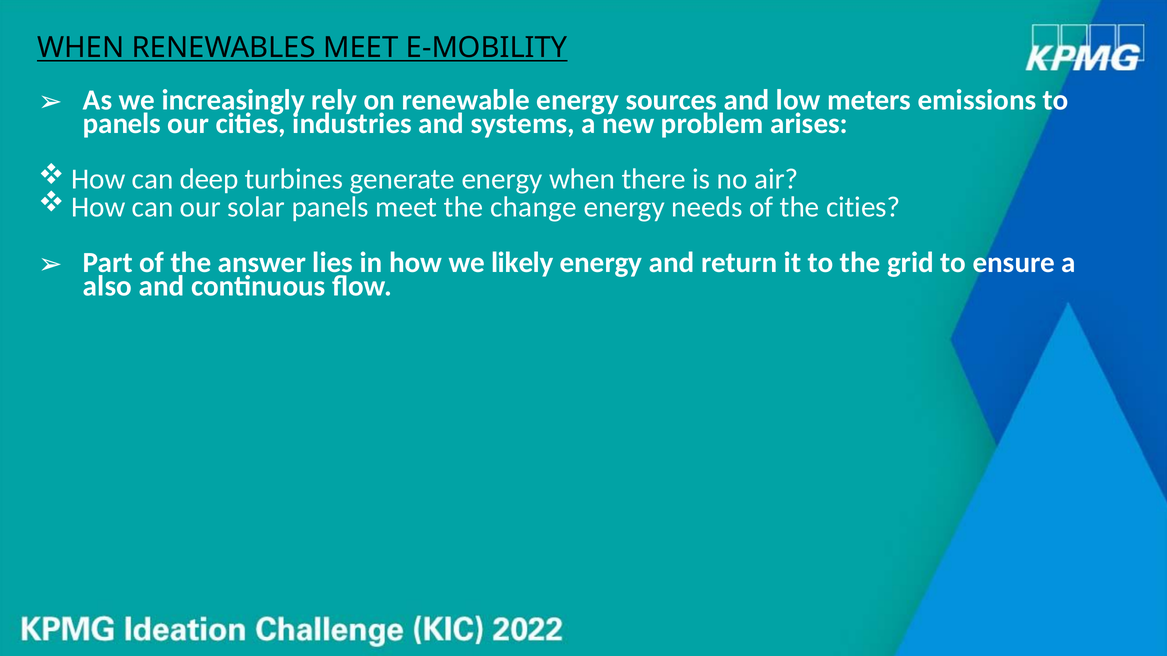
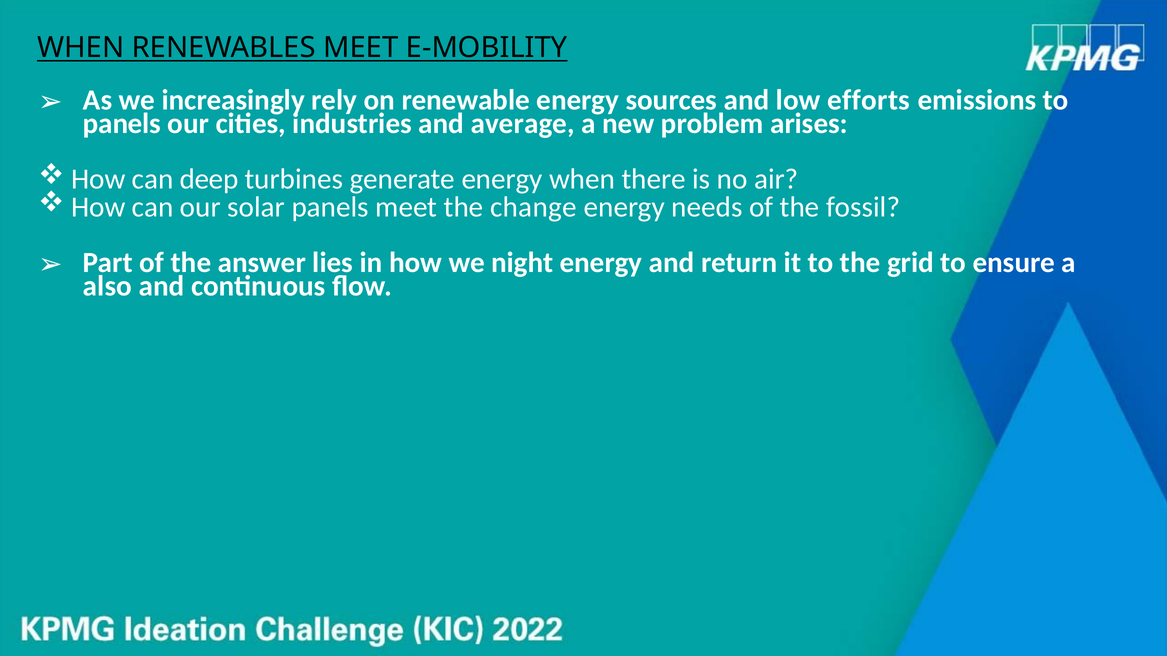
meters: meters -> efforts (869, 100)
systems: systems -> average (523, 124)
the cities: cities -> fossil (863, 207)
likely: likely -> night (522, 263)
